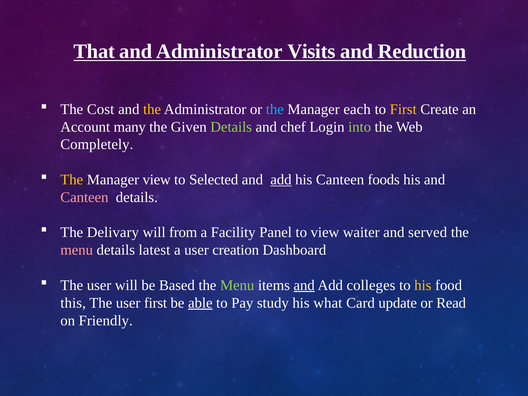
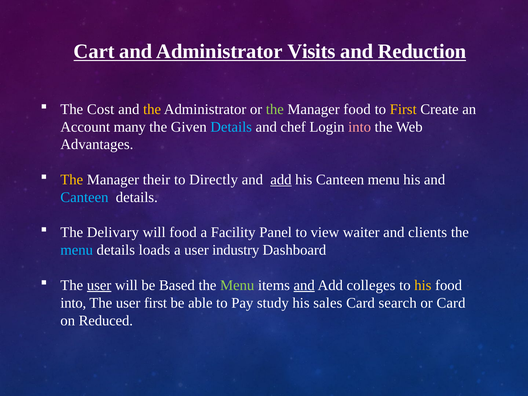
That: That -> Cart (94, 52)
the colour: light blue -> light green (275, 109)
Manager each: each -> food (357, 109)
Details colour: light green -> light blue (231, 127)
into colour: light green -> pink (360, 127)
Completely: Completely -> Advantages (97, 144)
Manager view: view -> their (156, 180)
Selected: Selected -> Directly (214, 180)
Canteen foods: foods -> menu (384, 180)
Canteen colour: pink -> light blue (84, 197)
will from: from -> food (183, 232)
served: served -> clients (428, 232)
menu colour: pink -> light blue (77, 250)
latest: latest -> loads (154, 250)
creation: creation -> industry (236, 250)
user underline: none -> present (99, 285)
this: this -> into (73, 303)
able underline: present -> none (200, 303)
what: what -> sales (328, 303)
update: update -> search (398, 303)
or Read: Read -> Card (451, 303)
Friendly: Friendly -> Reduced (106, 321)
